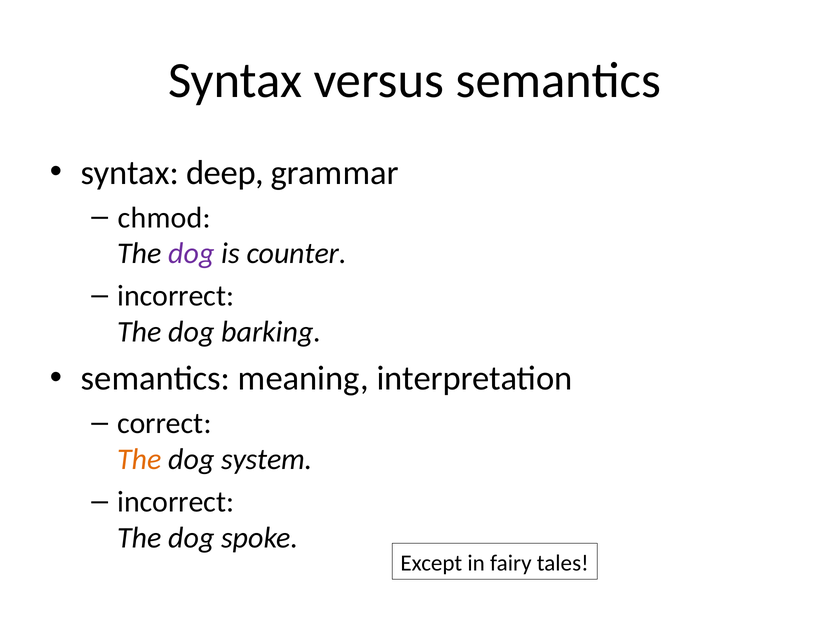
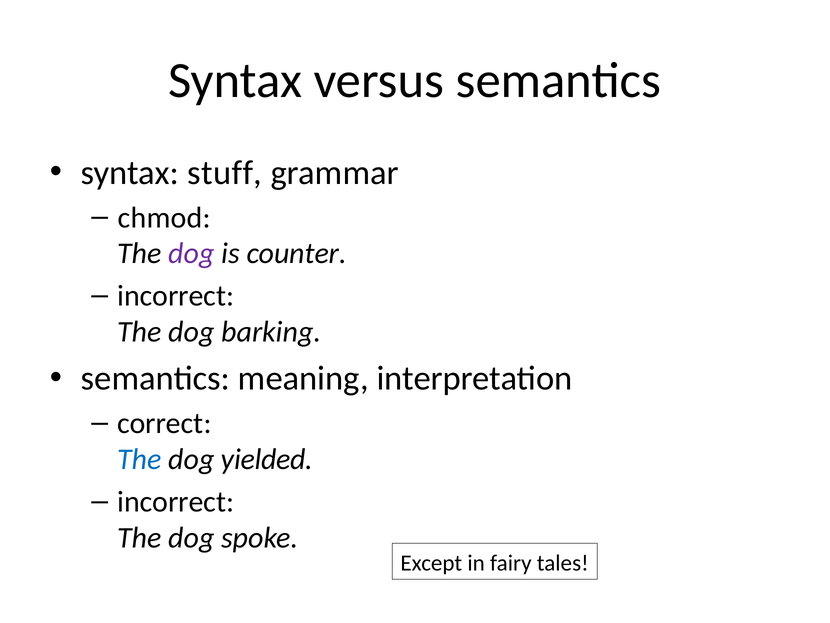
deep: deep -> stuff (225, 173)
The colour: orange -> blue (139, 459)
system: system -> yielded (267, 459)
